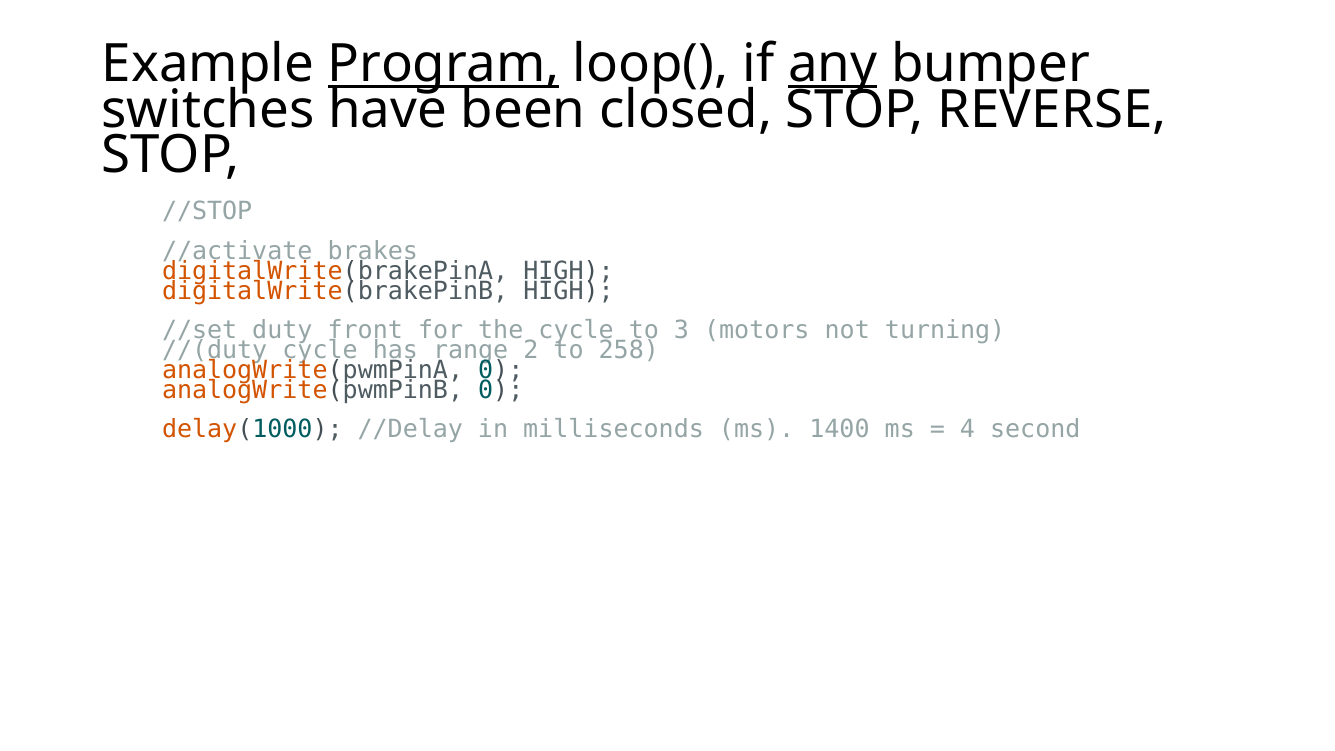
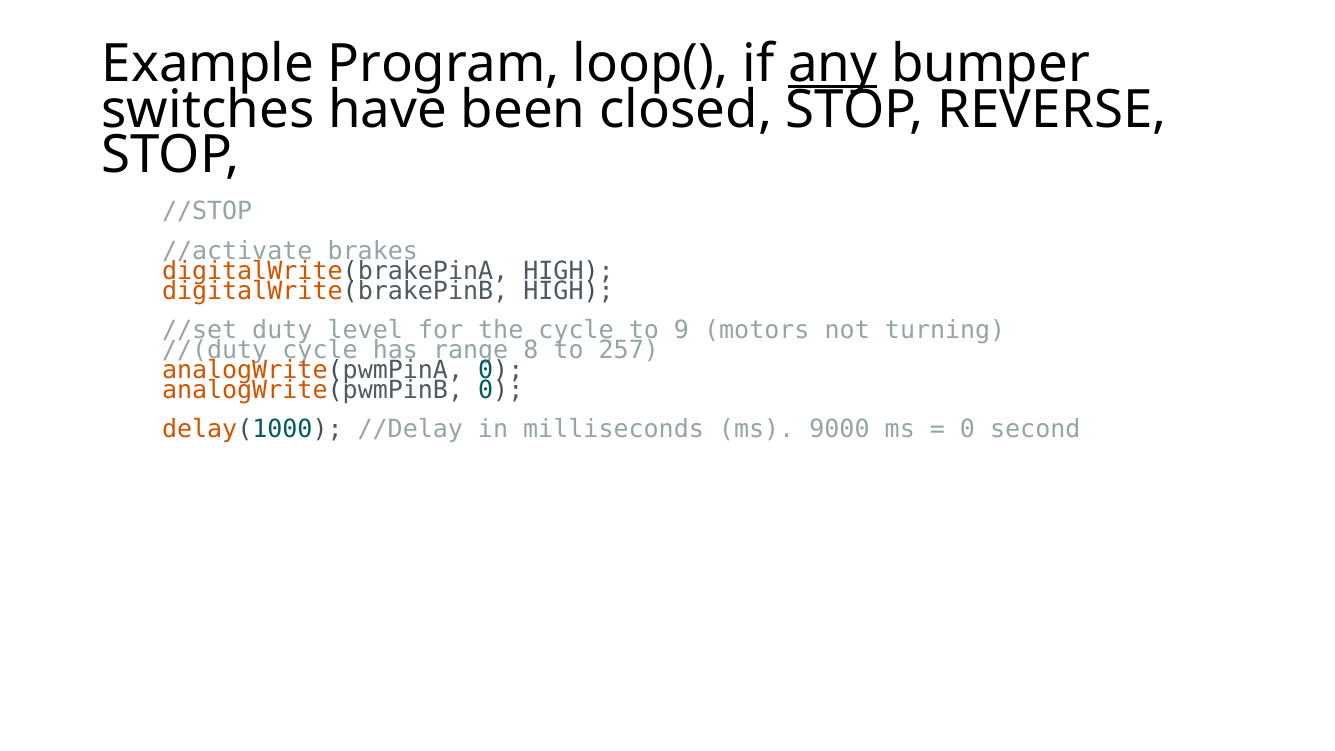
Program underline: present -> none (444, 64)
front: front -> level (365, 330)
3: 3 -> 9 (682, 330)
2: 2 -> 8 (531, 350)
258: 258 -> 257 (629, 350)
1400: 1400 -> 9000 (839, 430)
4: 4 -> 0 (967, 430)
